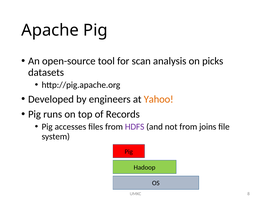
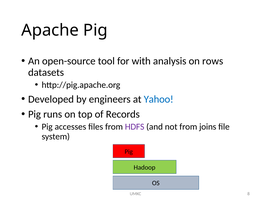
scan: scan -> with (141, 61)
picks: picks -> rows (213, 61)
Yahoo colour: orange -> blue (159, 99)
